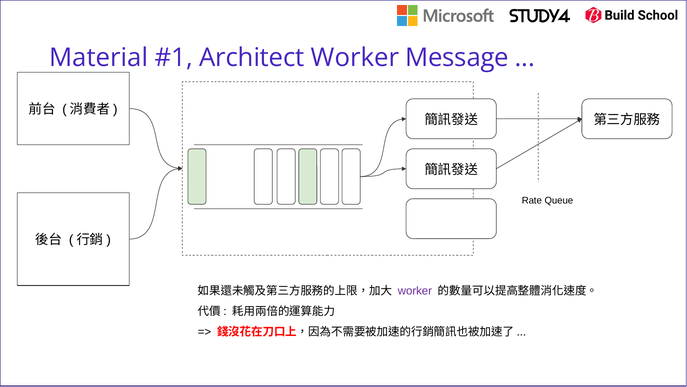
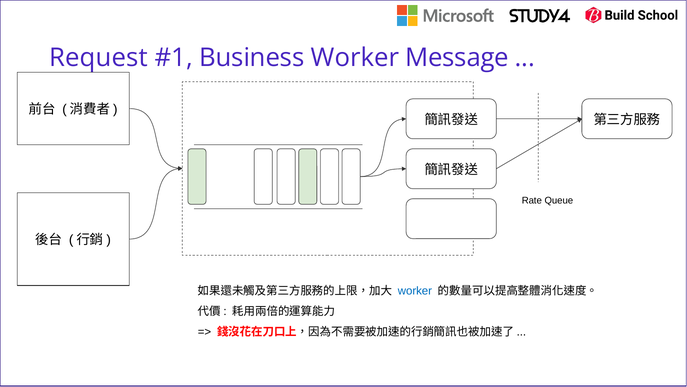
Material: Material -> Request (99, 58)
Architect: Architect -> Business (252, 58)
worker colour: purple -> blue (415, 290)
